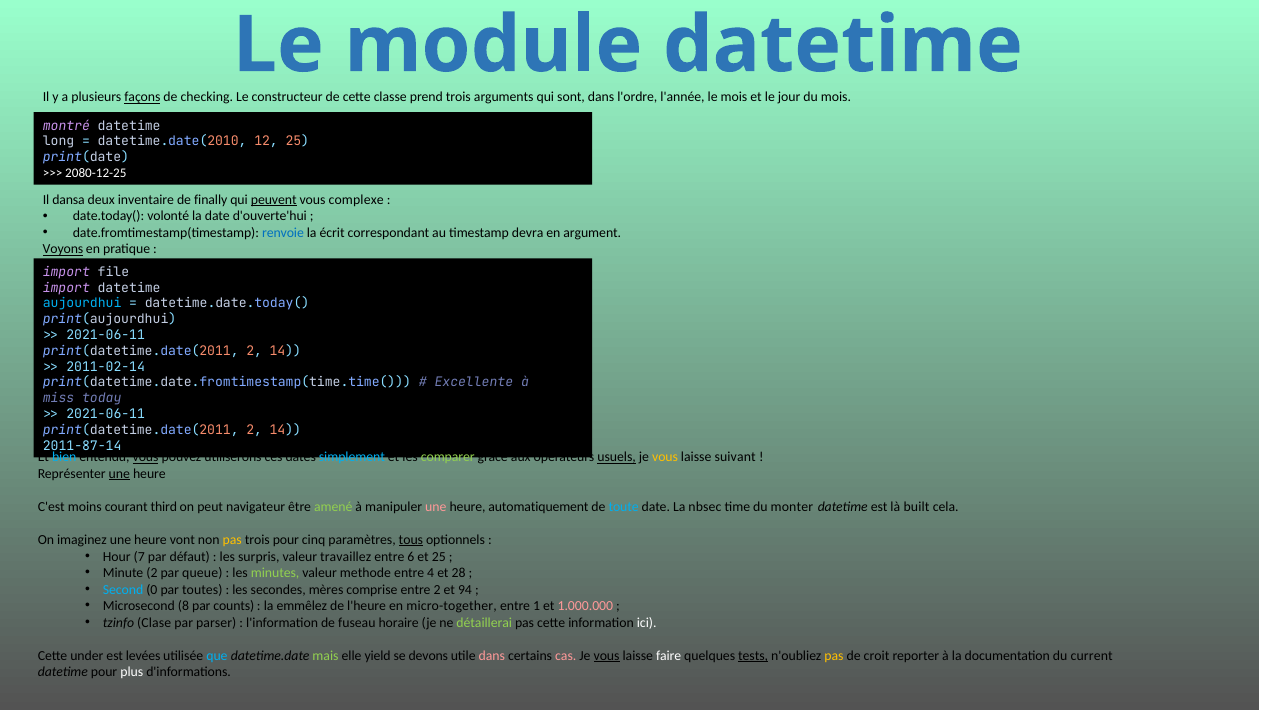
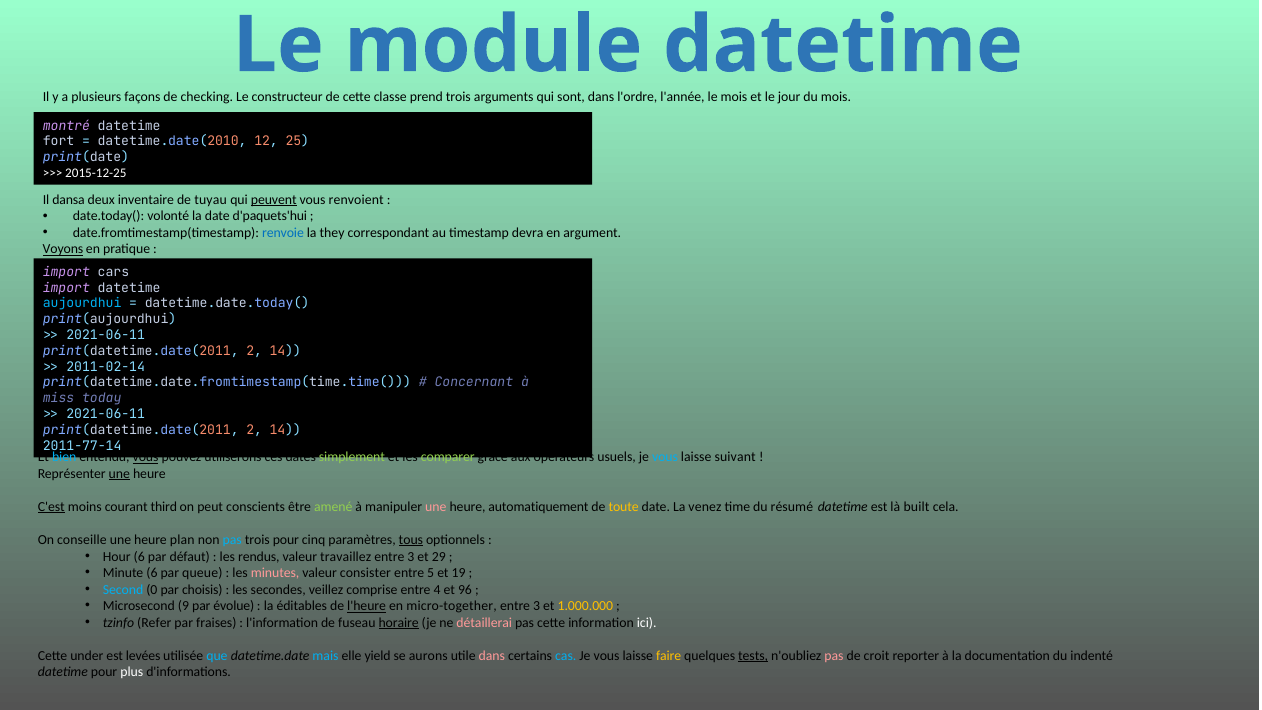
façons underline: present -> none (142, 97)
long: long -> fort (59, 141)
2080-12-25: 2080-12-25 -> 2015-12-25 (96, 173)
finally: finally -> tuyau (211, 200)
complexe: complexe -> renvoient (356, 200)
d'ouverte'hui: d'ouverte'hui -> d'paquets'hui (270, 216)
écrit: écrit -> they (332, 233)
file: file -> cars (113, 272)
Excellente: Excellente -> Concernant (474, 382)
2011-87-14: 2011-87-14 -> 2011-77-14 (82, 446)
simplement colour: light blue -> light green (352, 457)
usuels underline: present -> none (617, 457)
vous colour: yellow -> light blue (665, 457)
C'est underline: none -> present (51, 507)
navigateur: navigateur -> conscients (256, 507)
toute colour: light blue -> yellow (624, 507)
nbsec: nbsec -> venez (705, 507)
monter: monter -> résumé (792, 507)
imaginez: imaginez -> conseille (82, 540)
vont: vont -> plan (182, 540)
pas colour: yellow -> light blue (232, 540)
Hour 7: 7 -> 6 (139, 556)
surpris: surpris -> rendus (259, 556)
6: 6 -> 3 (411, 556)
et 25: 25 -> 29 (439, 556)
Minute 2: 2 -> 6 (152, 573)
minutes colour: light green -> pink (275, 573)
methode: methode -> consister (365, 573)
4: 4 -> 5 (431, 573)
28: 28 -> 19 (459, 573)
toutes: toutes -> choisis (202, 589)
mères: mères -> veillez (326, 589)
entre 2: 2 -> 4 (437, 589)
94: 94 -> 96 (465, 589)
8: 8 -> 9 (183, 606)
counts: counts -> évolue (234, 606)
emmêlez: emmêlez -> éditables (302, 606)
l'heure underline: none -> present (367, 606)
1: 1 -> 3 (537, 606)
1.000.000 colour: pink -> yellow (585, 606)
Clase: Clase -> Refer (154, 623)
parser: parser -> fraises (216, 623)
horaire underline: none -> present (399, 623)
détaillerai colour: light green -> pink (484, 623)
mais colour: light green -> light blue (326, 656)
devons: devons -> aurons (428, 656)
cas colour: pink -> light blue (566, 656)
vous underline: present -> none (607, 656)
faire colour: white -> yellow (669, 656)
pas colour: yellow -> pink (834, 656)
current: current -> indenté (1092, 656)
